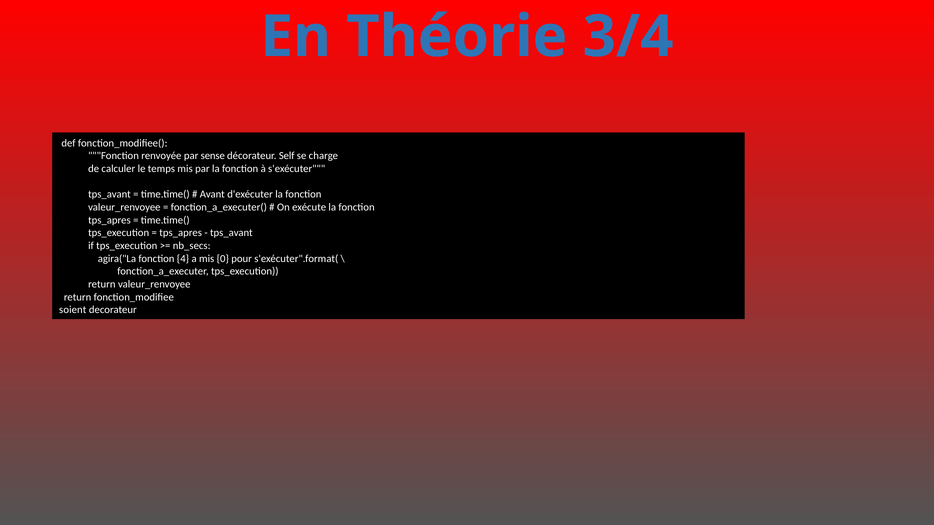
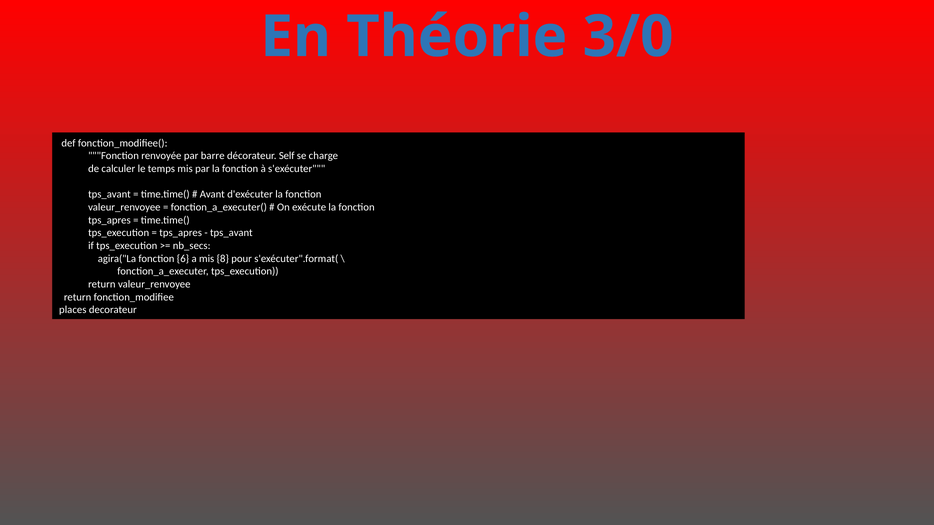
3/4: 3/4 -> 3/0 (628, 37)
sense: sense -> barre (213, 156)
4: 4 -> 6 (183, 259)
0: 0 -> 8 (223, 259)
soient: soient -> places (73, 310)
